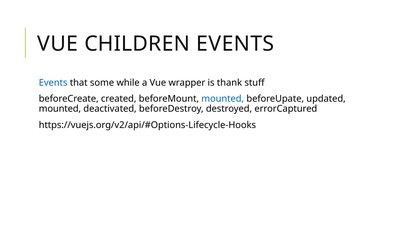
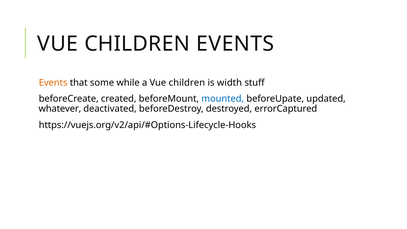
Events colour: blue -> orange (53, 83)
a Vue wrapper: wrapper -> children (187, 83)
thank: thank -> width (229, 83)
mounted: mounted -> whatever (60, 109)
